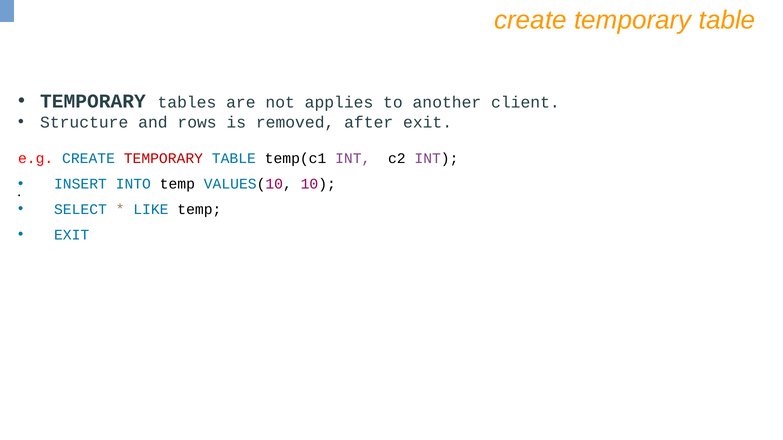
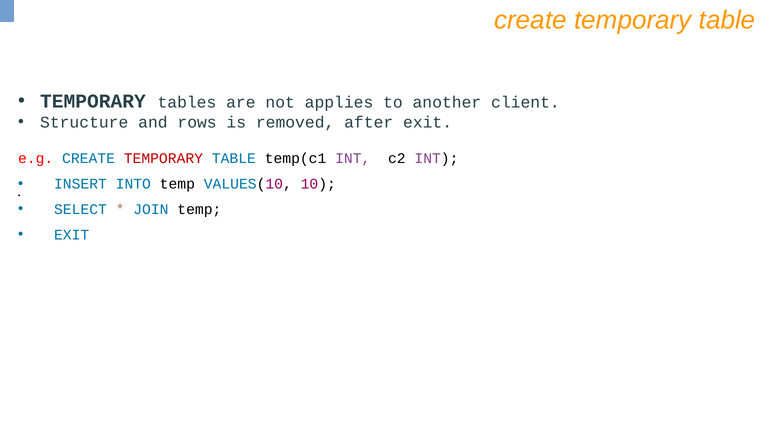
LIKE: LIKE -> JOIN (151, 210)
